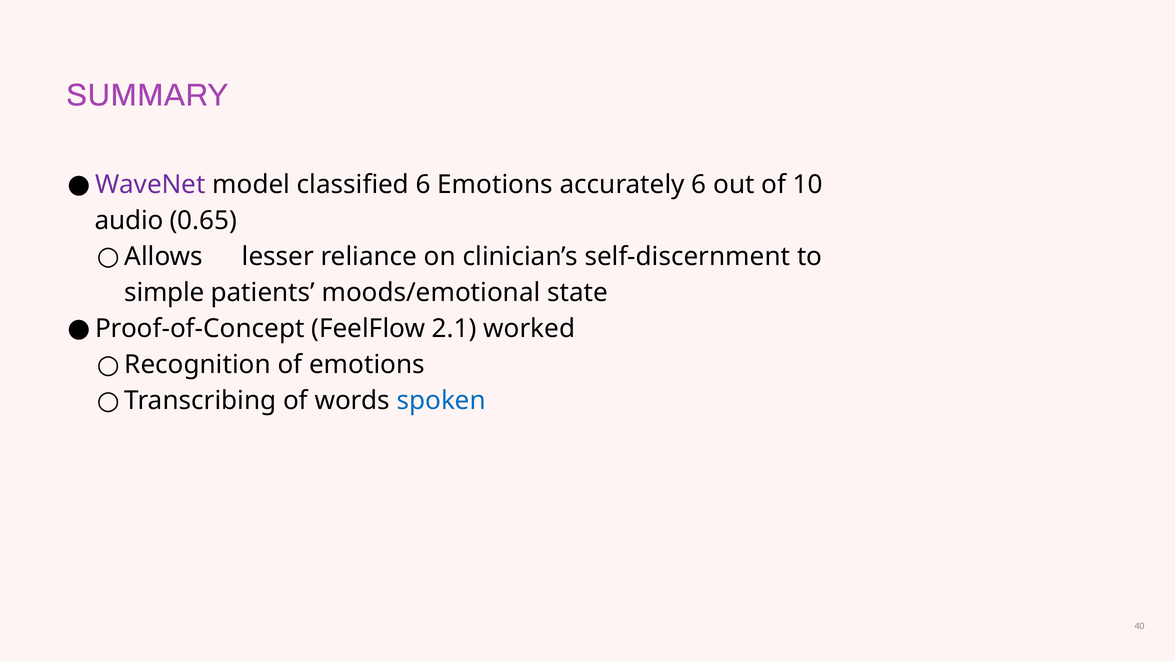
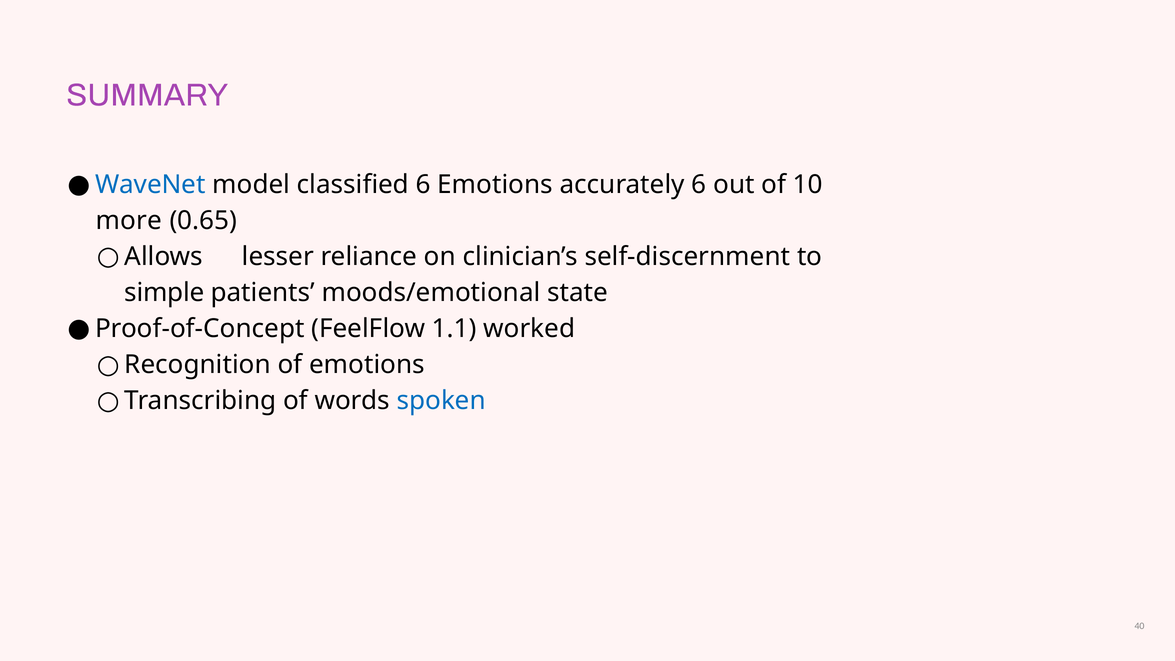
WaveNet colour: purple -> blue (150, 185)
audio: audio -> more (129, 221)
2.1: 2.1 -> 1.1 (454, 329)
